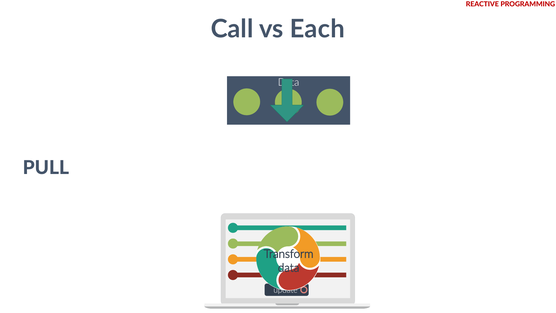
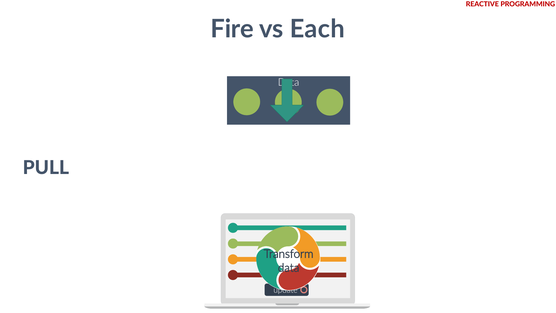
Call: Call -> Fire (232, 29)
